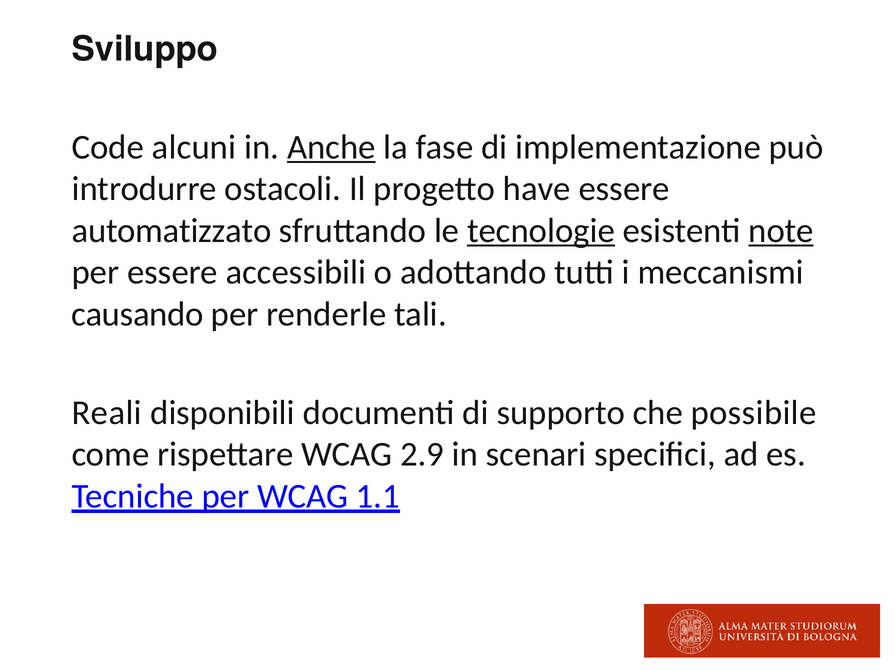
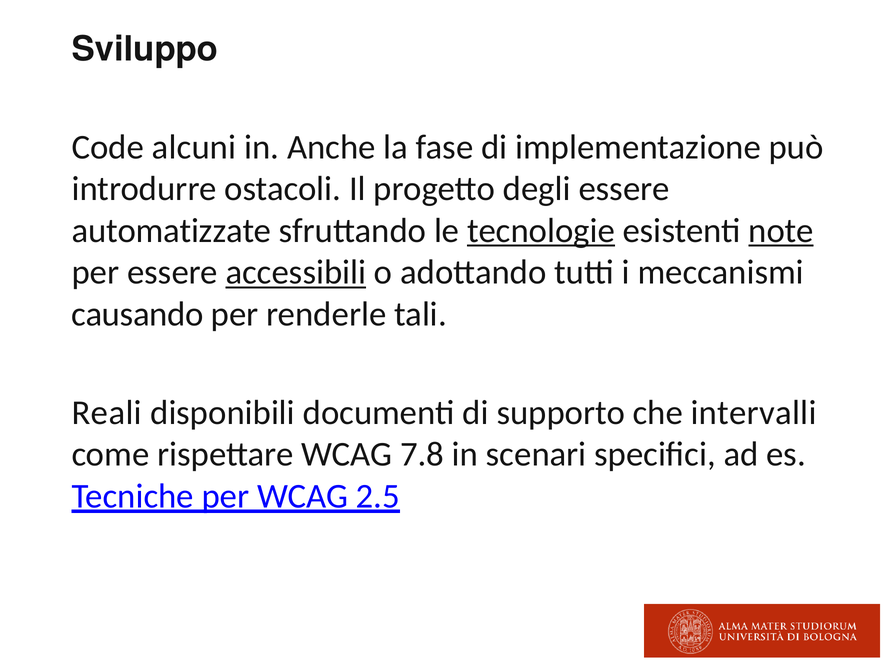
Anche underline: present -> none (331, 147)
have: have -> degli (537, 189)
automatizzato: automatizzato -> automatizzate (171, 231)
accessibili underline: none -> present (296, 273)
possibile: possibile -> intervalli (754, 413)
2.9: 2.9 -> 7.8 (422, 455)
1.1: 1.1 -> 2.5 (378, 496)
